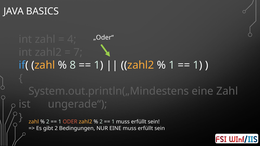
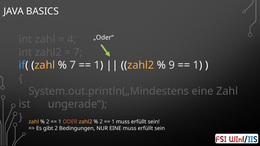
8: 8 -> 7 (73, 65)
1: 1 -> 9 (172, 65)
